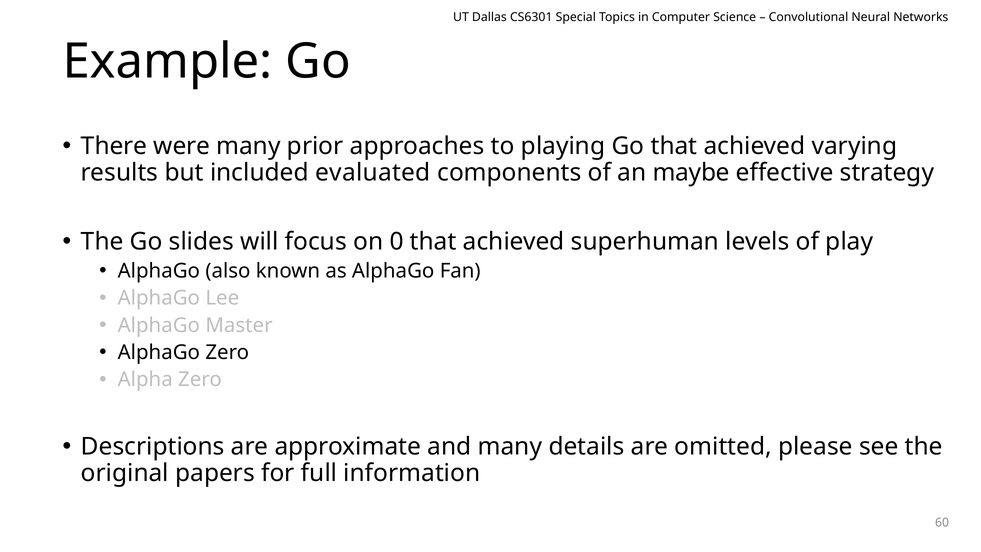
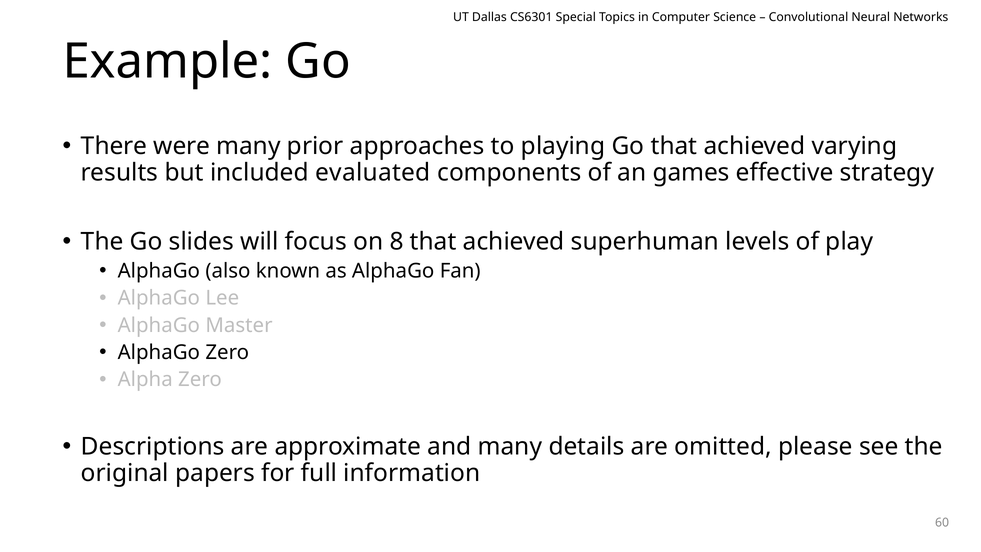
maybe: maybe -> games (691, 172)
0: 0 -> 8 (397, 241)
